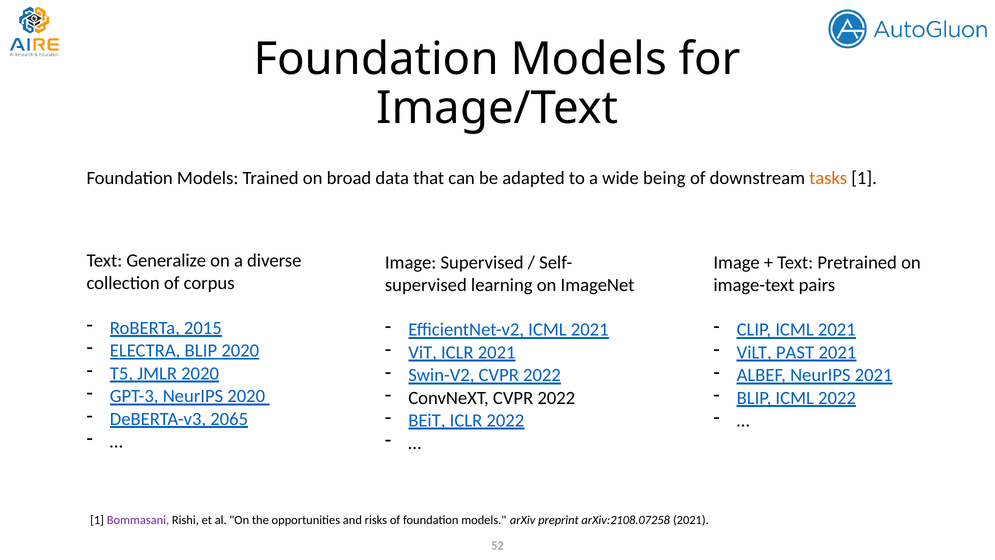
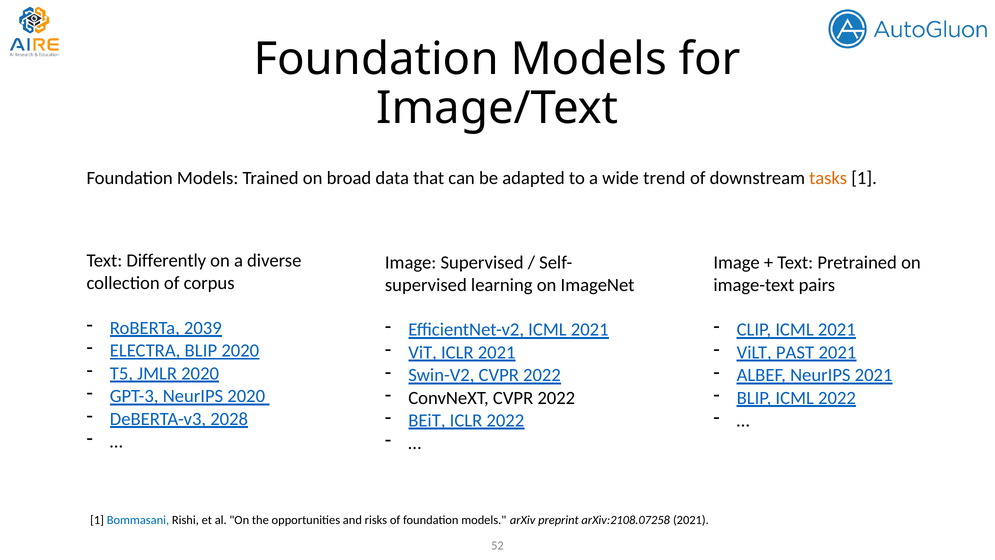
being: being -> trend (664, 178)
Generalize: Generalize -> Differently (166, 261)
2015: 2015 -> 2039 (203, 328)
2065: 2065 -> 2028 (229, 419)
Bommasani colour: purple -> blue (138, 520)
